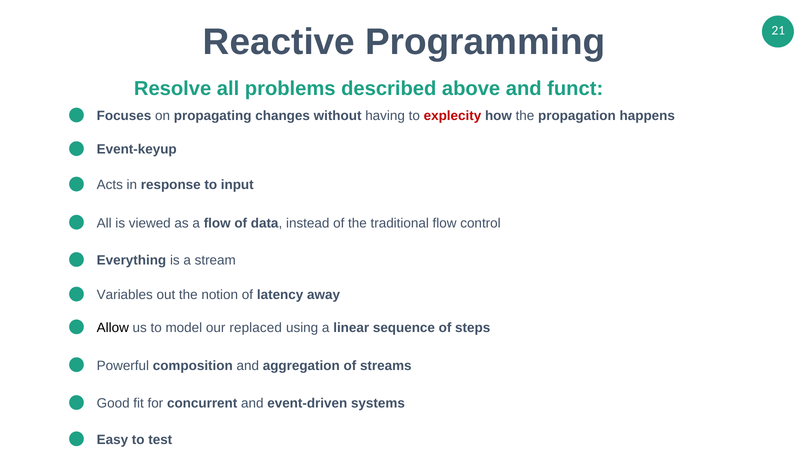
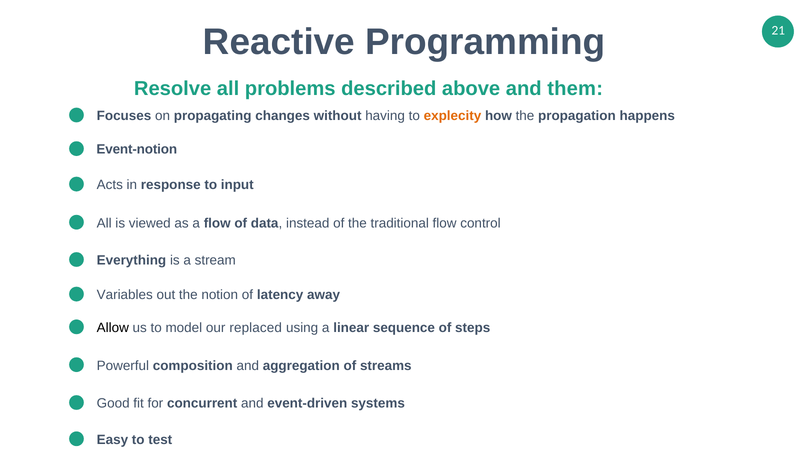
funct: funct -> them (575, 89)
explecity colour: red -> orange (452, 116)
Event-keyup: Event-keyup -> Event-notion (137, 150)
